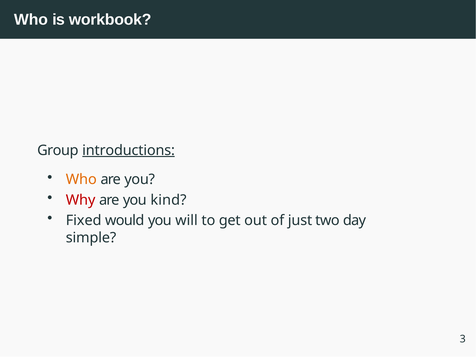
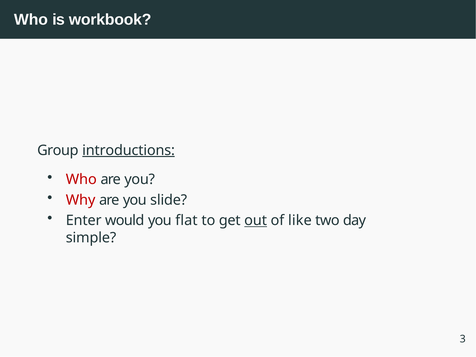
Who colour: orange -> red (81, 180)
kind: kind -> slide (169, 200)
Fixed: Fixed -> Enter (84, 221)
will: will -> flat (186, 221)
out underline: none -> present (256, 221)
just: just -> like (300, 221)
